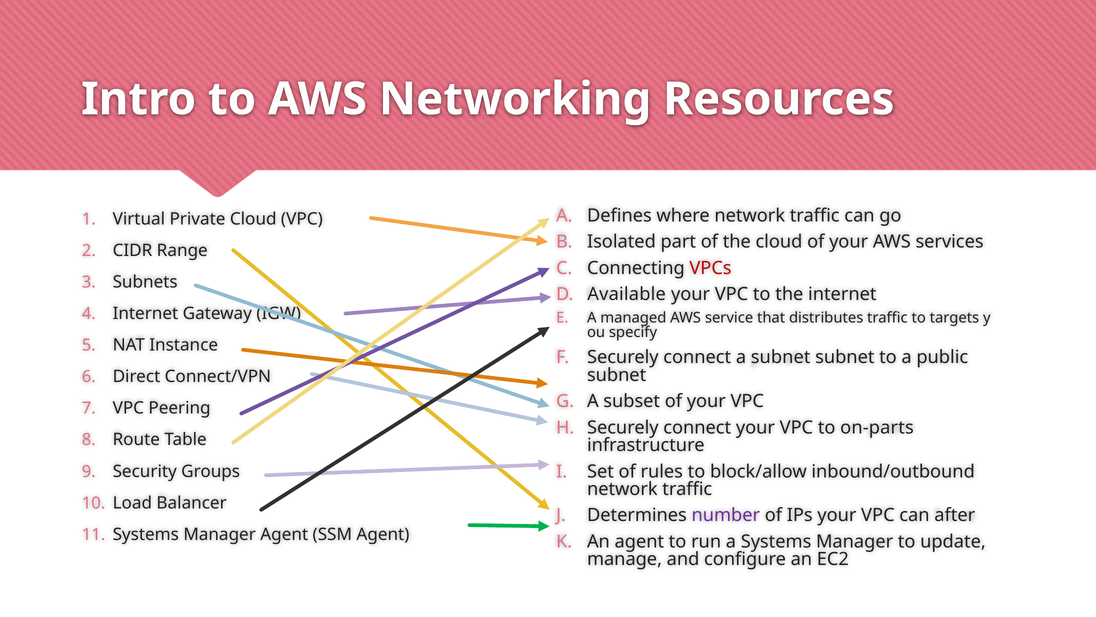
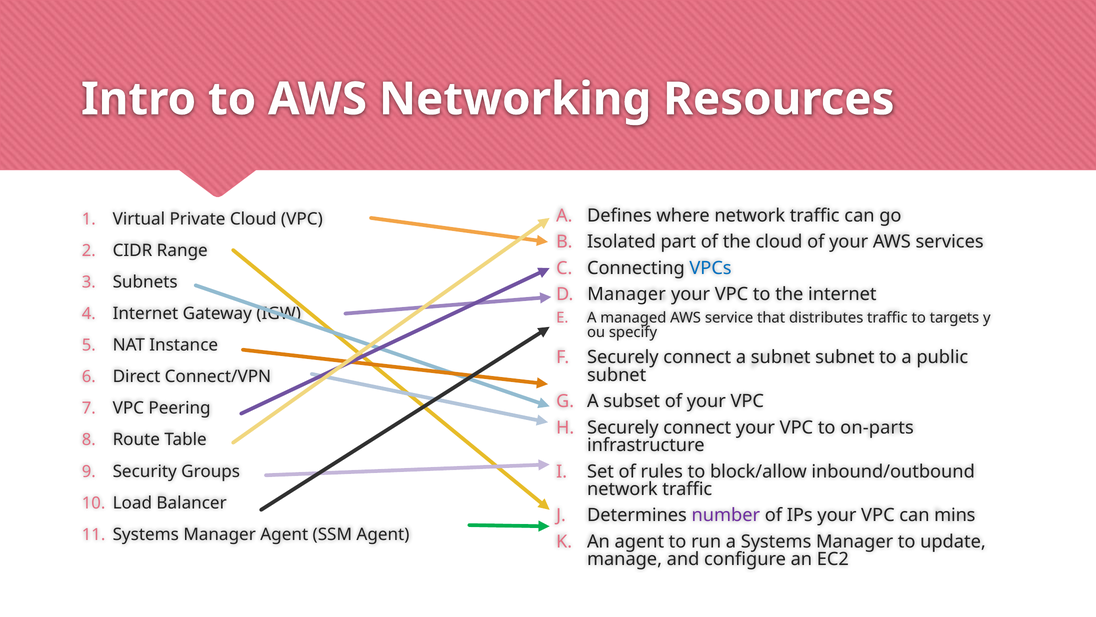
VPCs colour: red -> blue (711, 268)
Available: Available -> Manager (627, 294)
after: after -> mins (955, 515)
